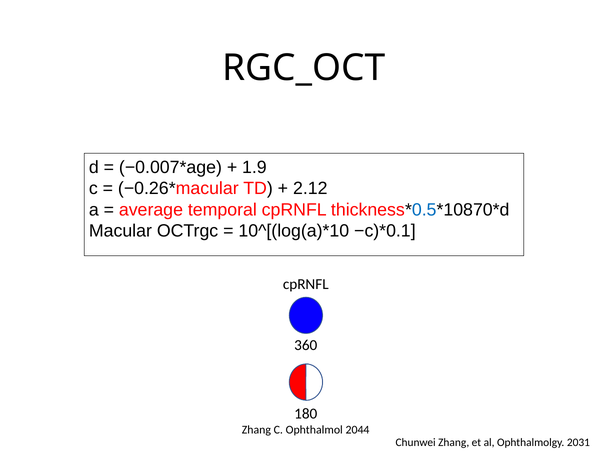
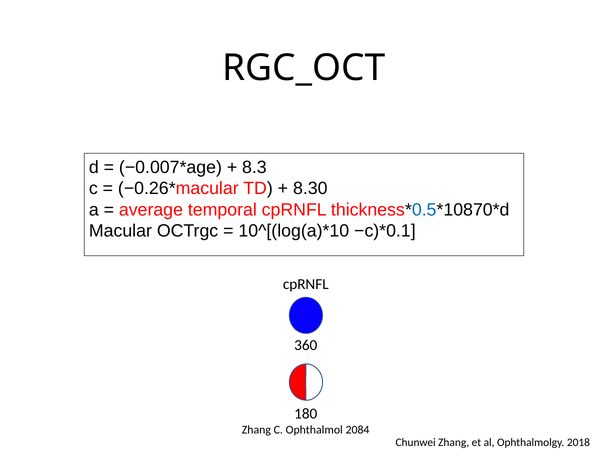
1.9: 1.9 -> 8.3 (254, 167)
2.12: 2.12 -> 8.30 (310, 188)
2044: 2044 -> 2084 (358, 430)
2031: 2031 -> 2018 (578, 443)
